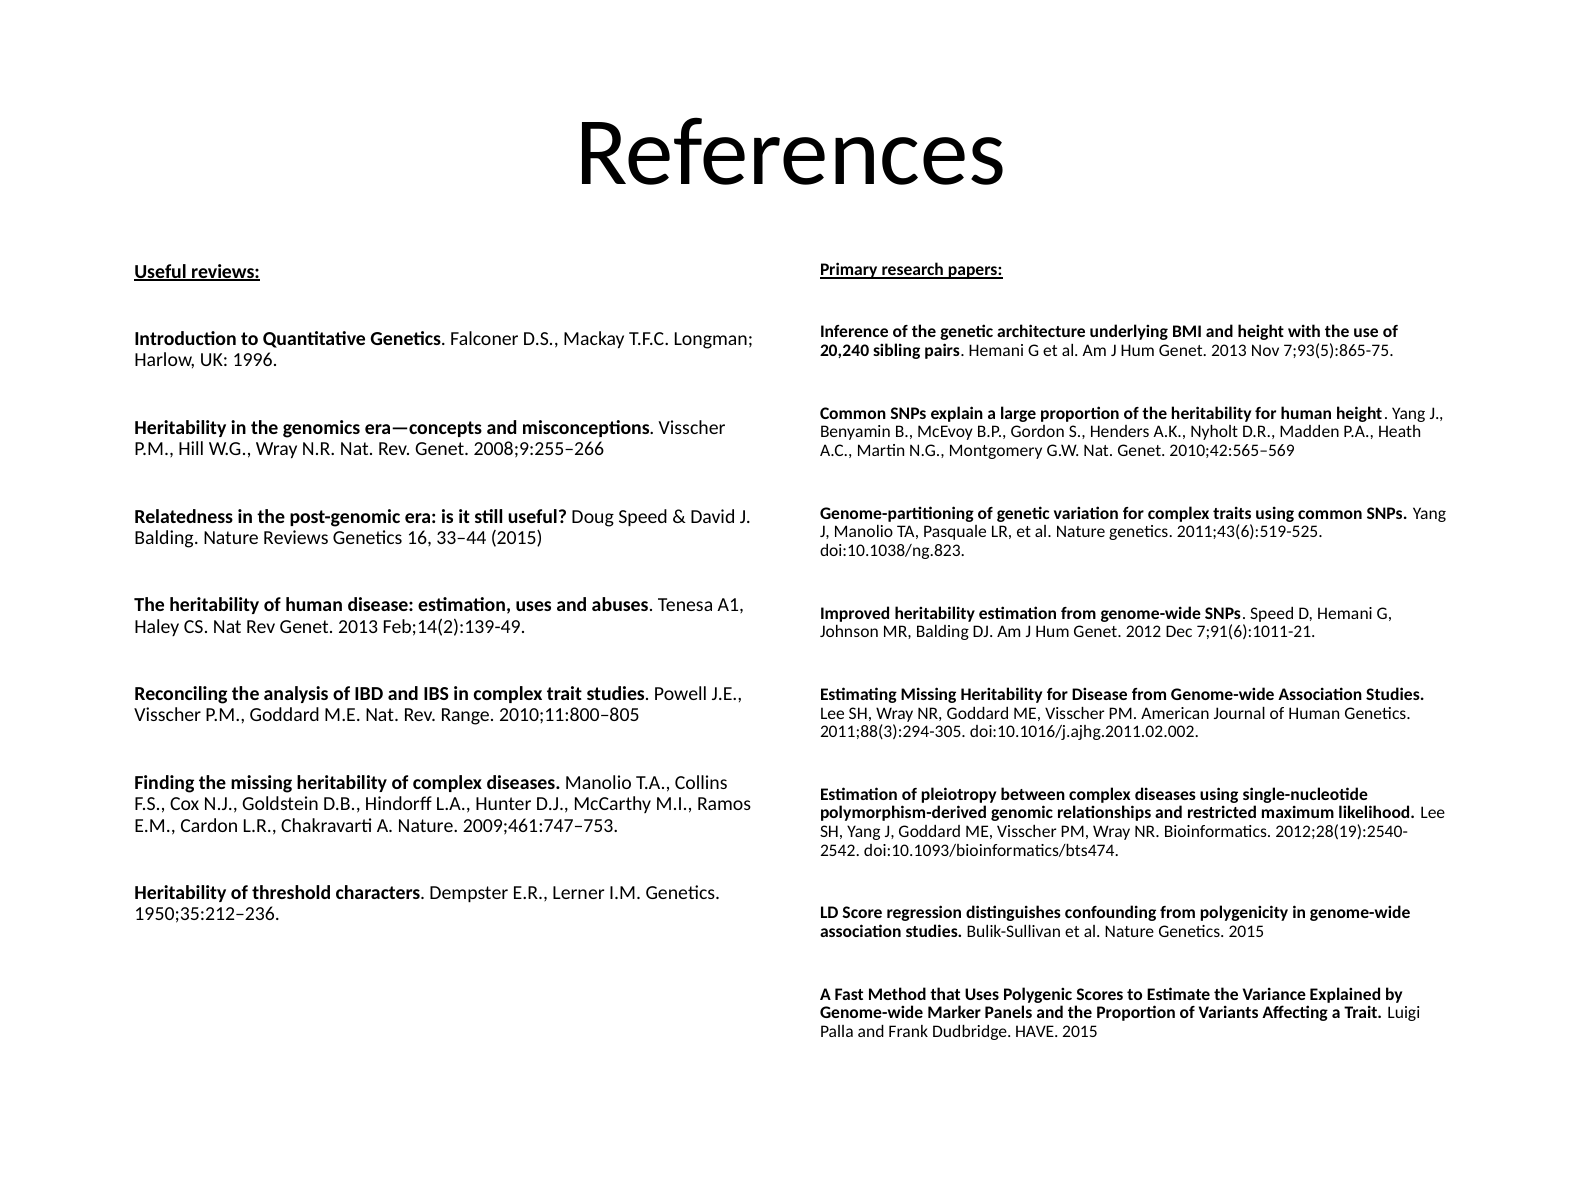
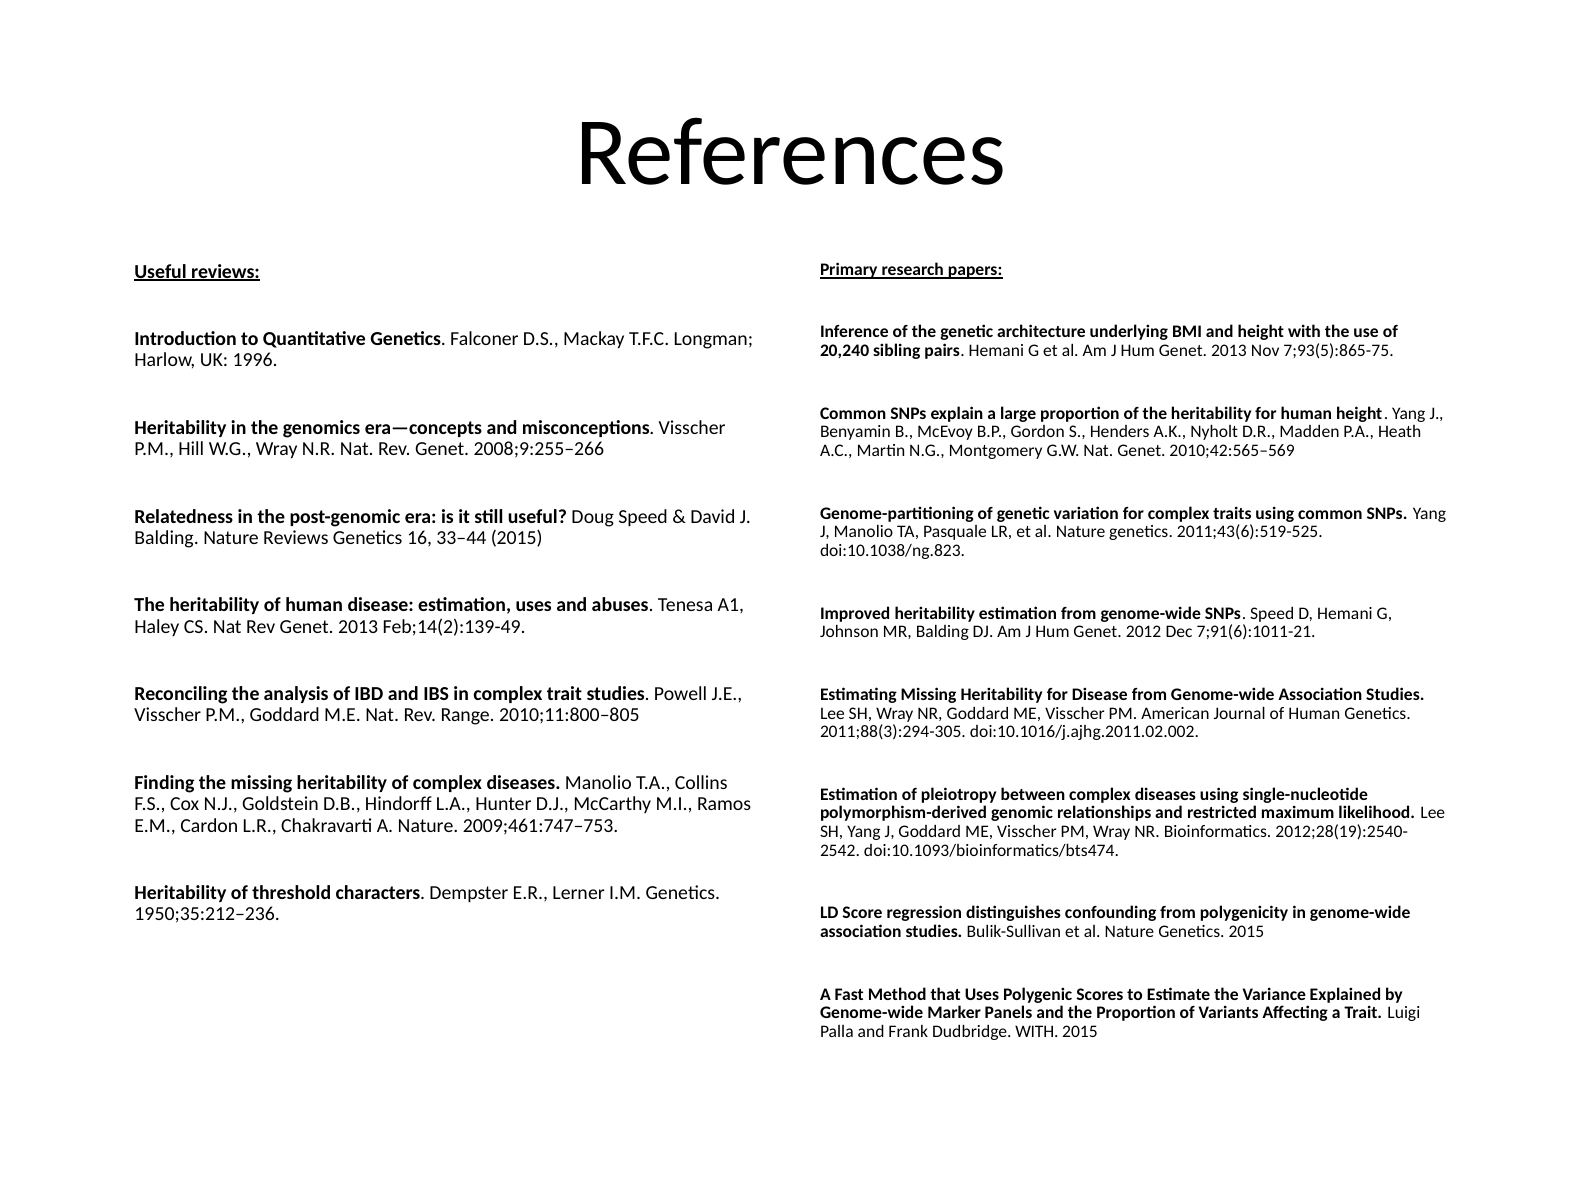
Dudbridge HAVE: HAVE -> WITH (1037, 1033)
